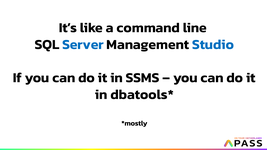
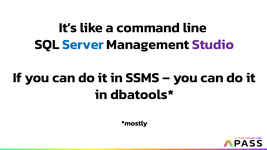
Studio colour: blue -> purple (213, 44)
